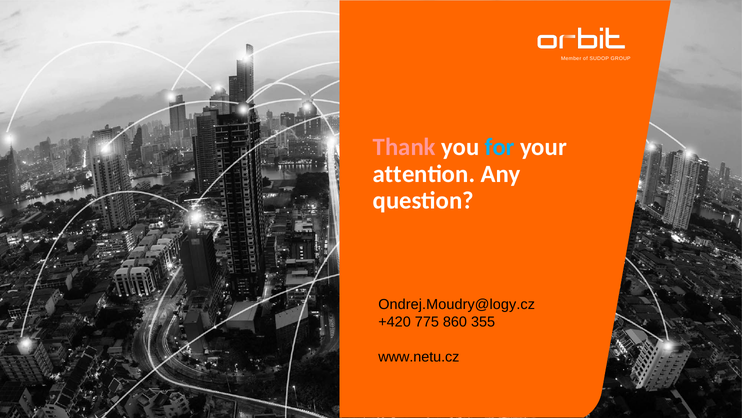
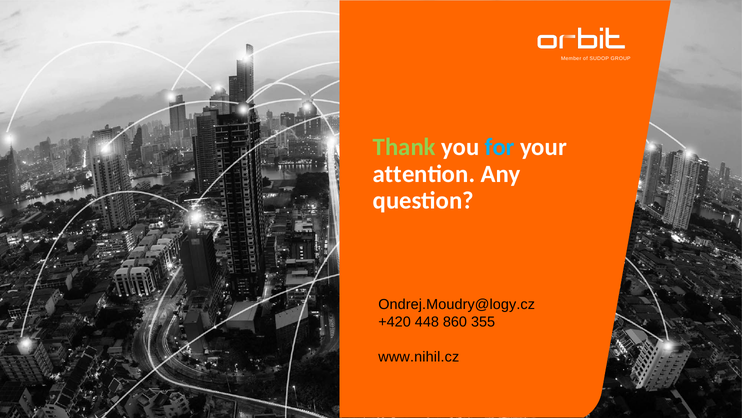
Thank colour: pink -> light green (404, 147)
775: 775 -> 448 (427, 322)
www.netu.cz: www.netu.cz -> www.nihil.cz (419, 356)
